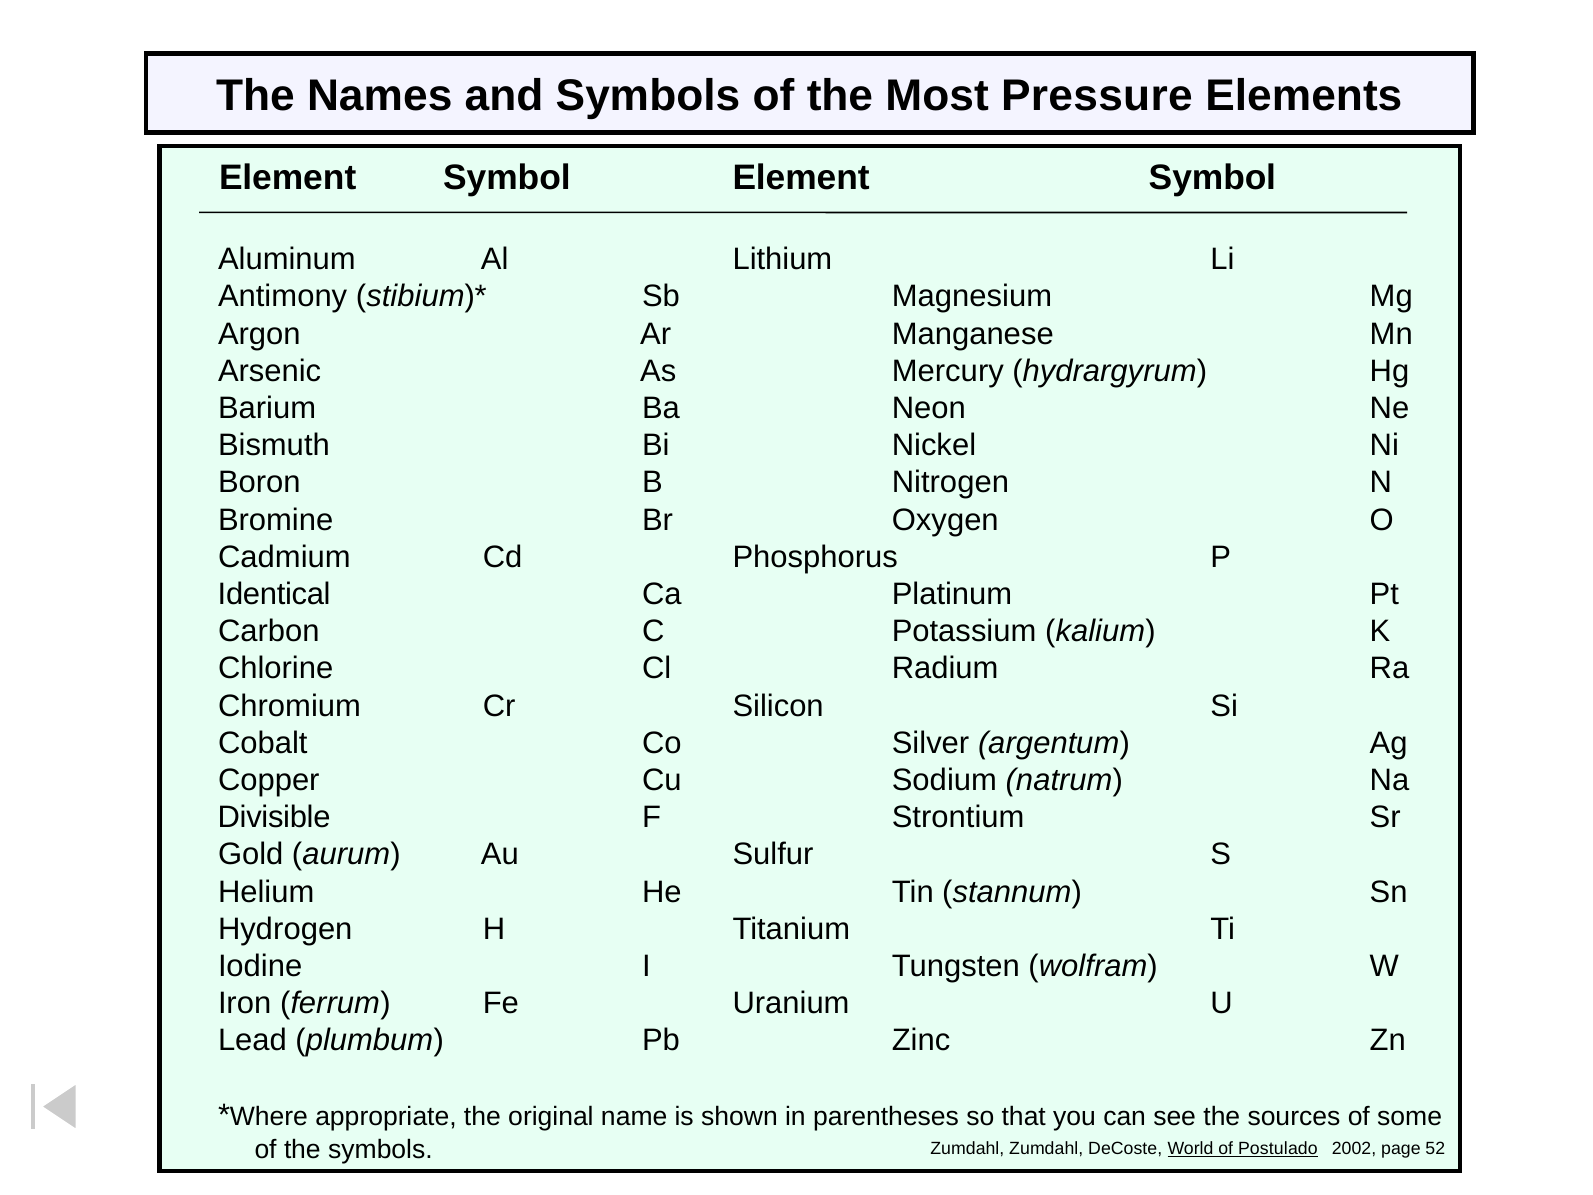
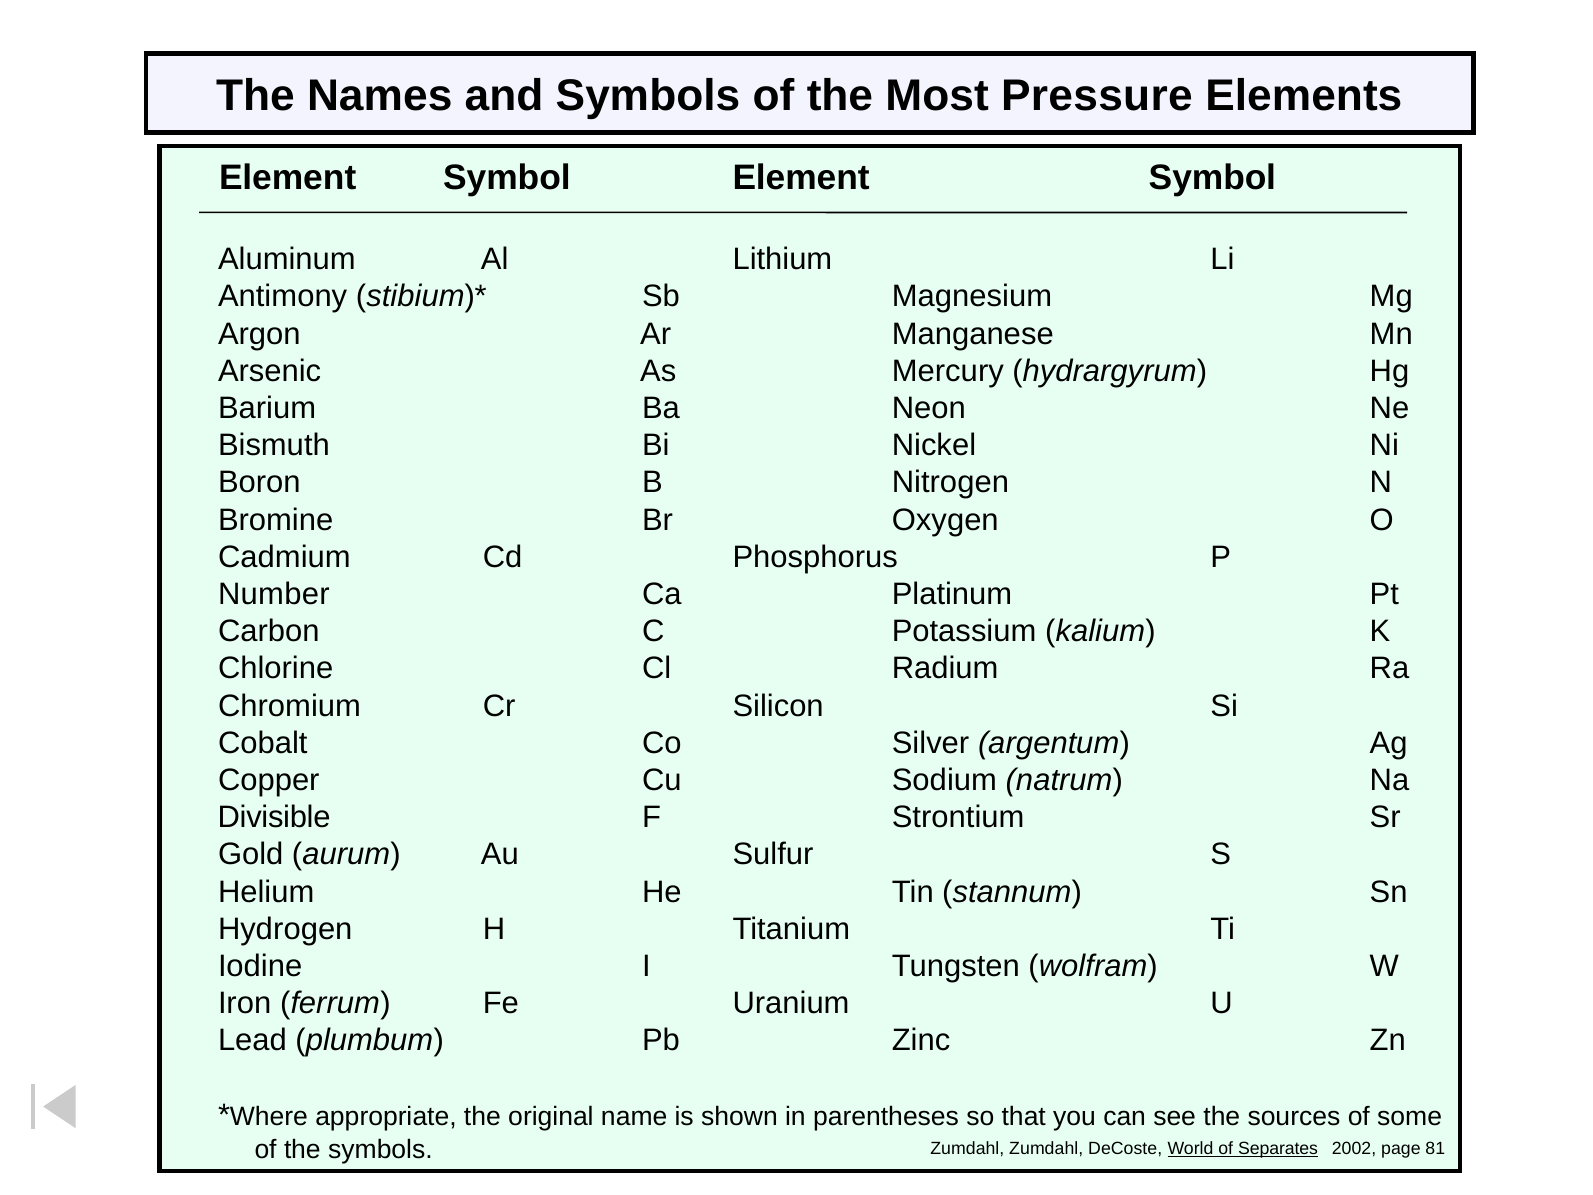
Identical: Identical -> Number (274, 594)
Postulado: Postulado -> Separates (1278, 1148)
52: 52 -> 81 (1435, 1148)
